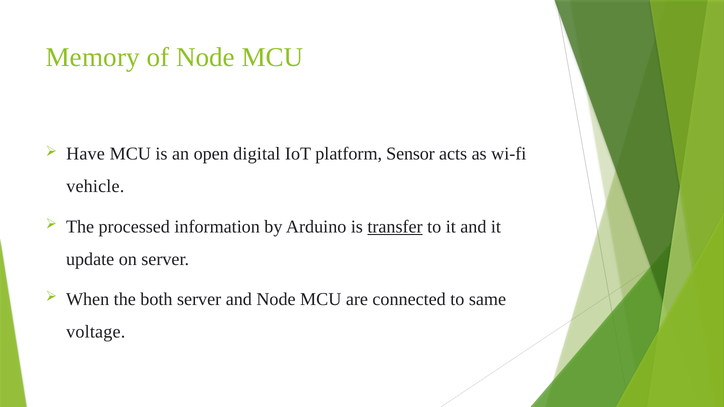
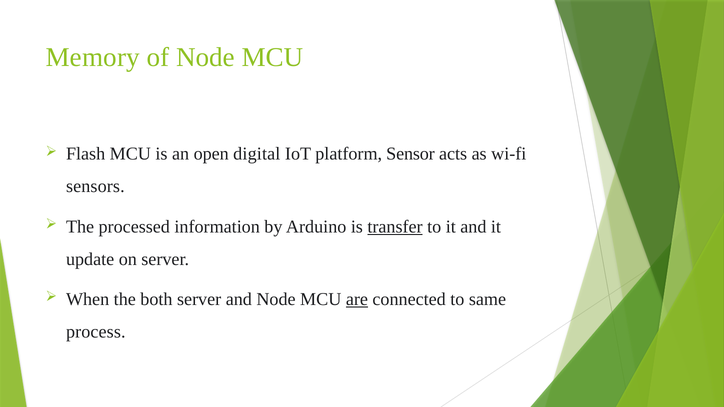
Have: Have -> Flash (86, 154)
vehicle: vehicle -> sensors (95, 187)
are underline: none -> present (357, 299)
voltage: voltage -> process (96, 332)
